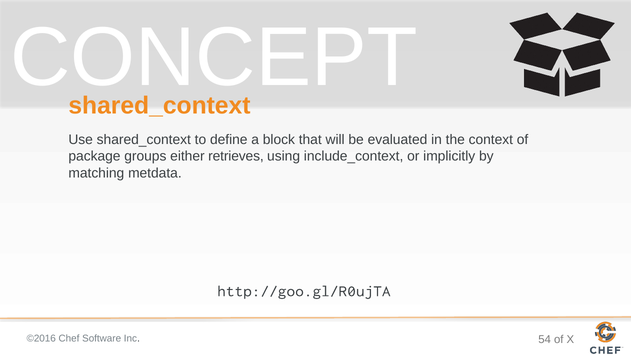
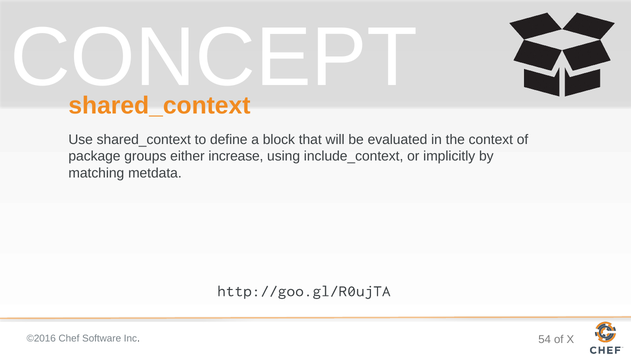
retrieves: retrieves -> increase (236, 156)
